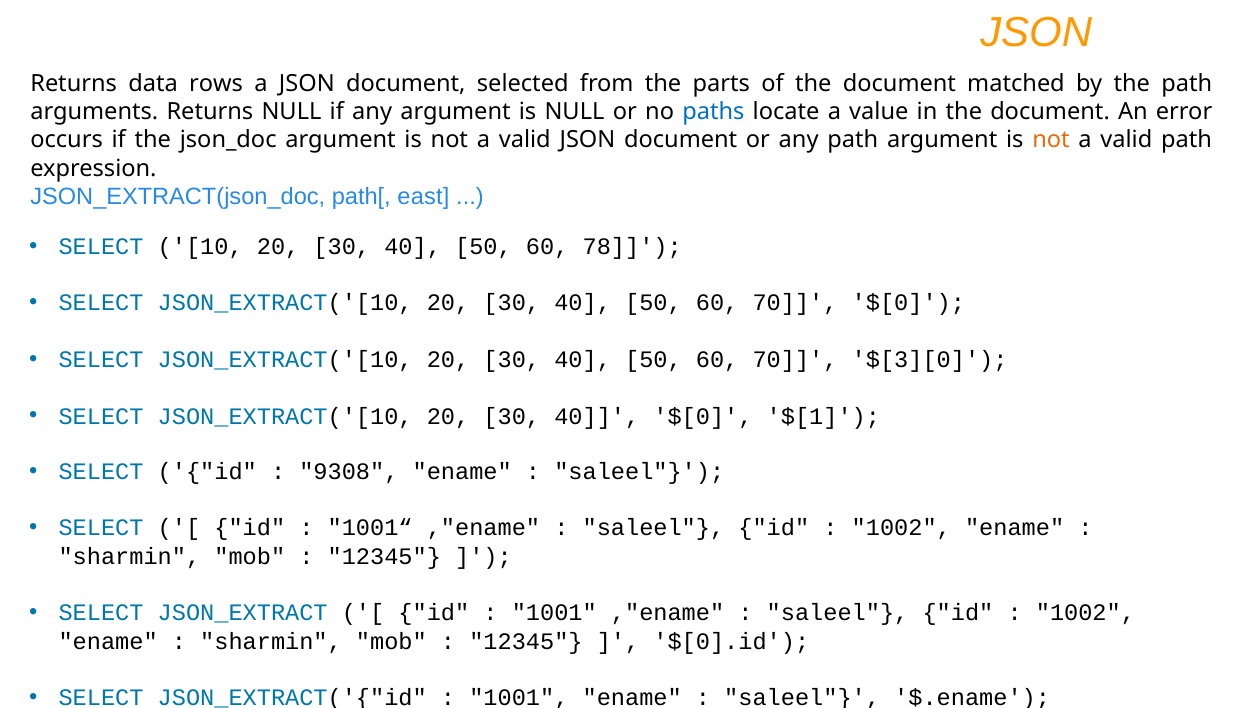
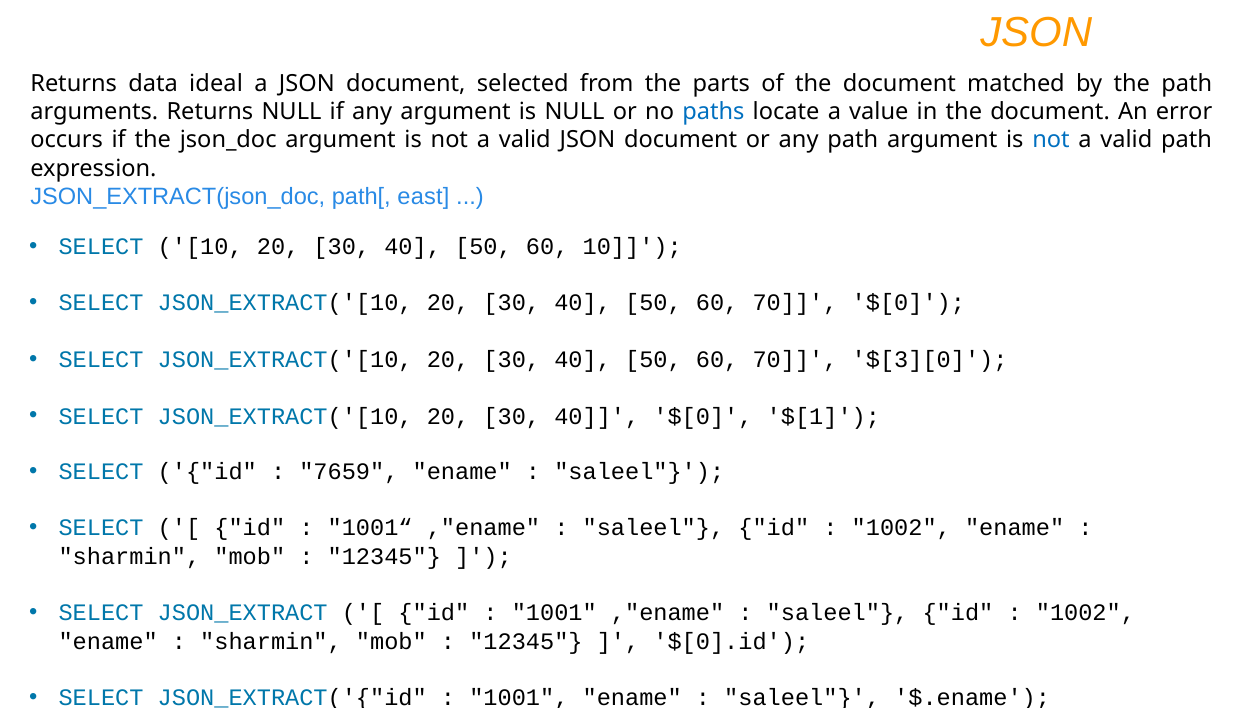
rows: rows -> ideal (216, 83)
not colour: orange -> blue (1051, 140)
60 78: 78 -> 10 (632, 247)
9308: 9308 -> 7659 (349, 472)
